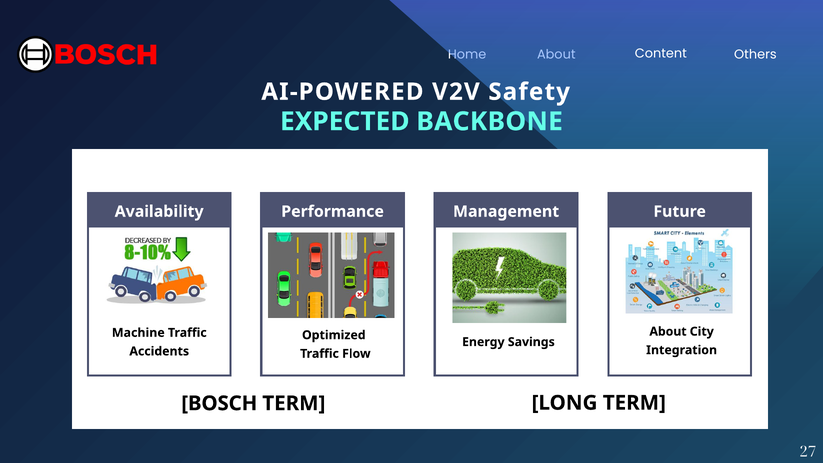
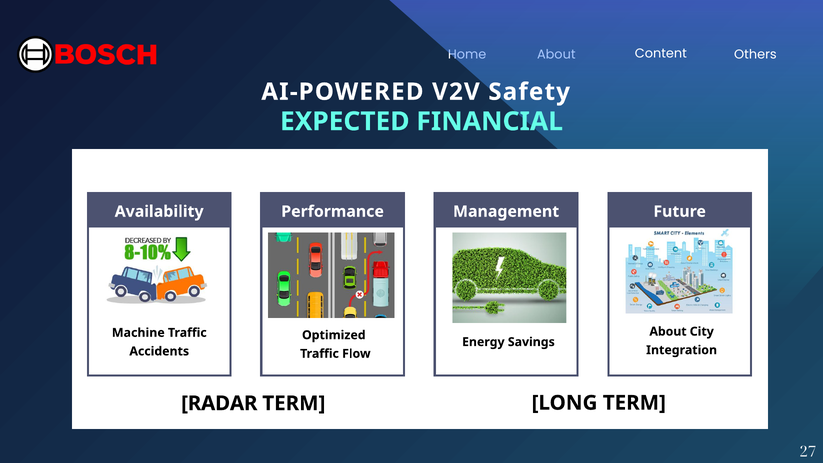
BACKBONE: BACKBONE -> FINANCIAL (490, 121)
BOSCH: BOSCH -> RADAR (219, 403)
